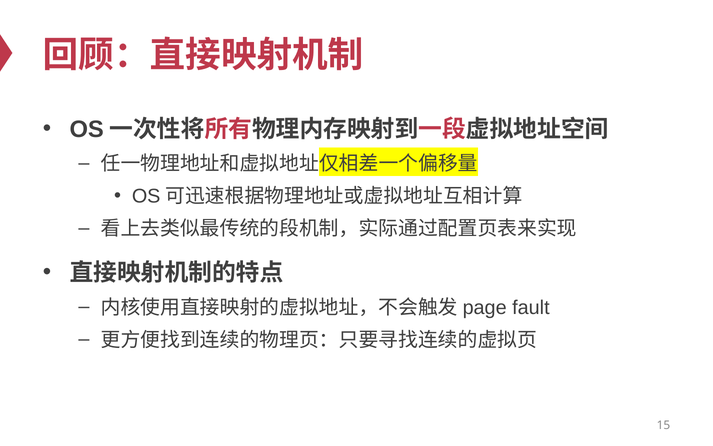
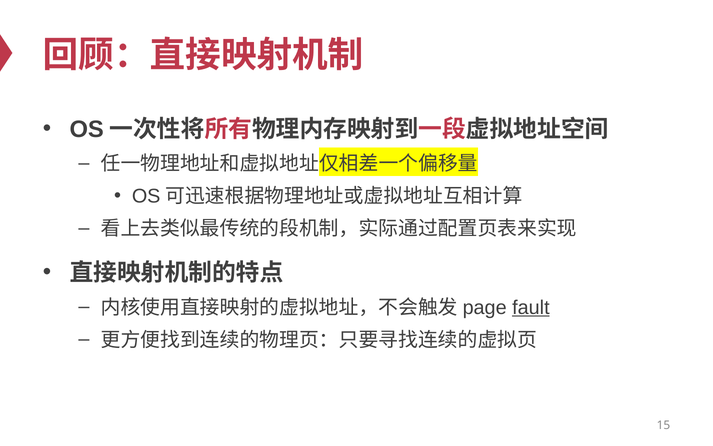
fault underline: none -> present (531, 307)
